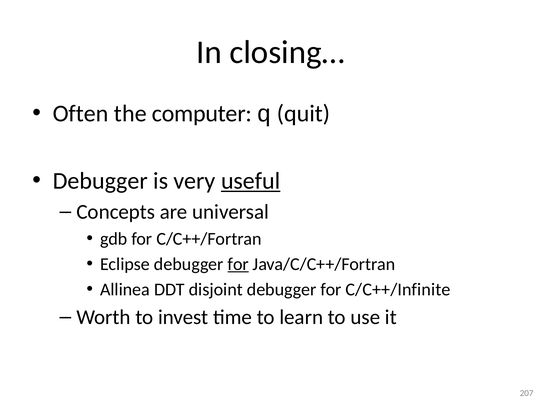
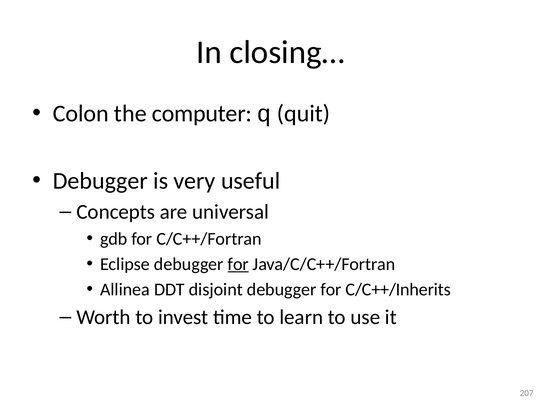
Often: Often -> Colon (81, 113)
useful underline: present -> none (251, 181)
C/C++/Infinite: C/C++/Infinite -> C/C++/Inherits (398, 289)
